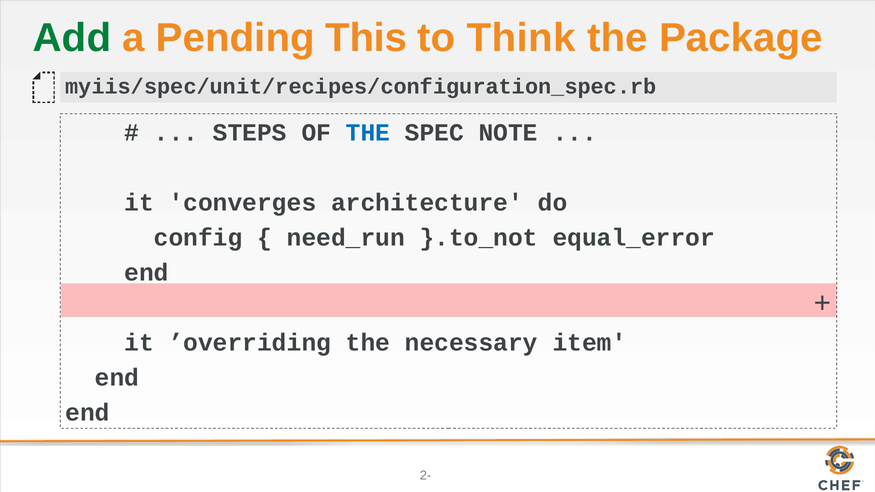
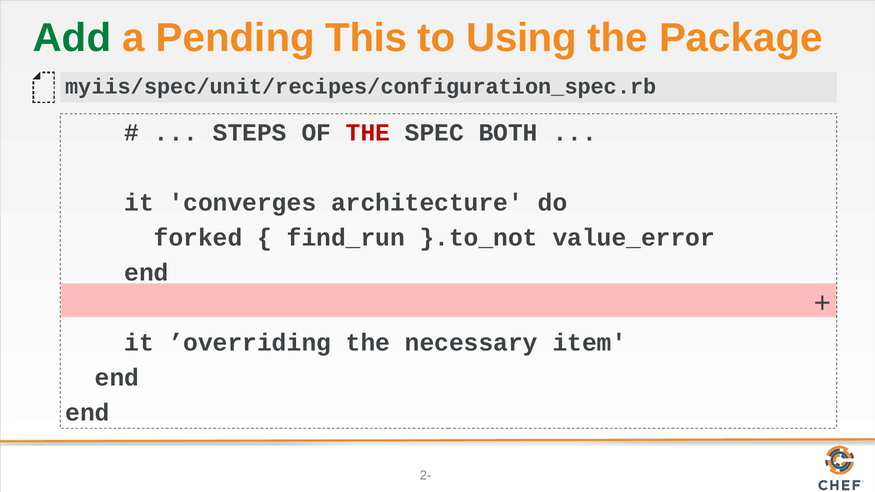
Think: Think -> Using (522, 38)
THE colour: blue -> red (368, 133)
NOTE: NOTE -> BOTH (508, 133)
config: config -> forked (198, 238)
need_run: need_run -> find_run (346, 238)
equal_error: equal_error -> value_error (634, 238)
